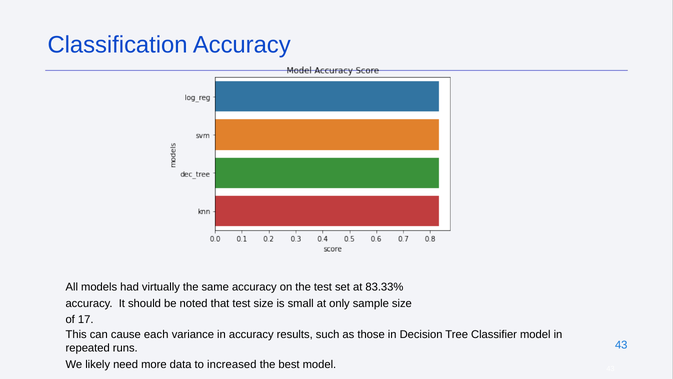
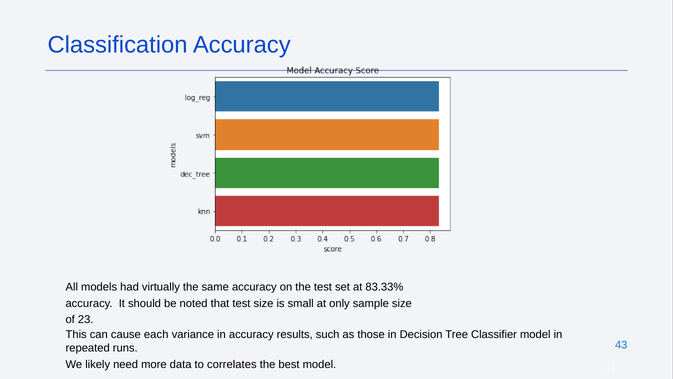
17: 17 -> 23 (86, 319)
increased: increased -> correlates (232, 364)
